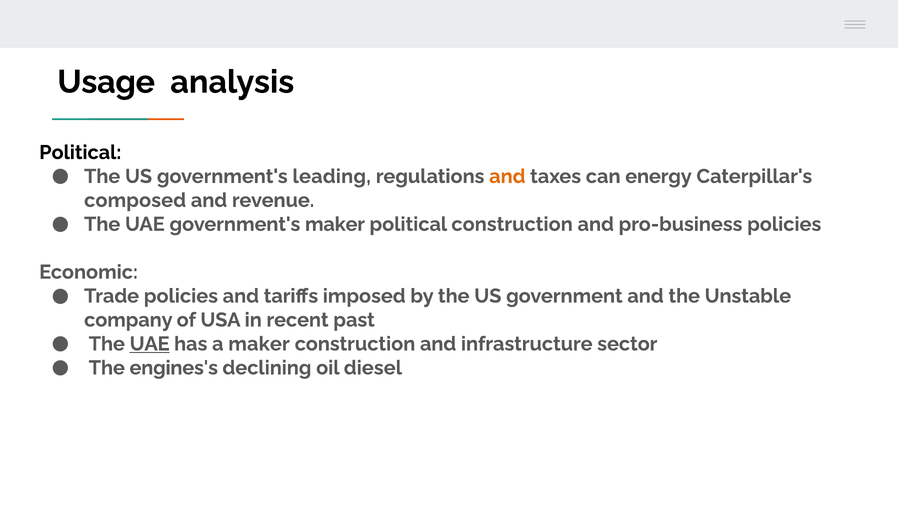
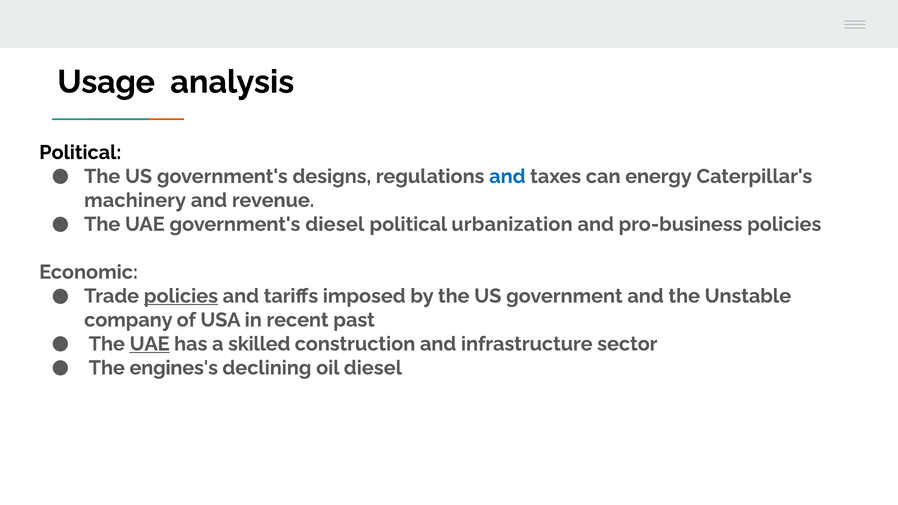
leading: leading -> designs (332, 176)
and colour: orange -> blue (507, 176)
composed: composed -> machinery (135, 200)
government's maker: maker -> diesel (335, 224)
political construction: construction -> urbanization (512, 224)
policies underline: none -> present (181, 296)
a maker: maker -> skilled (259, 344)
